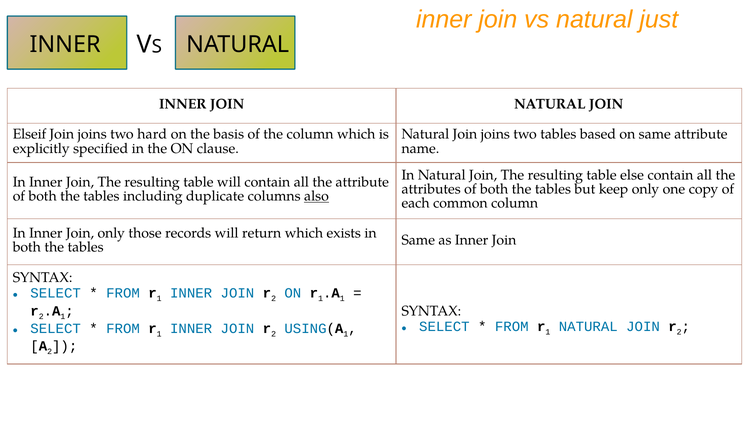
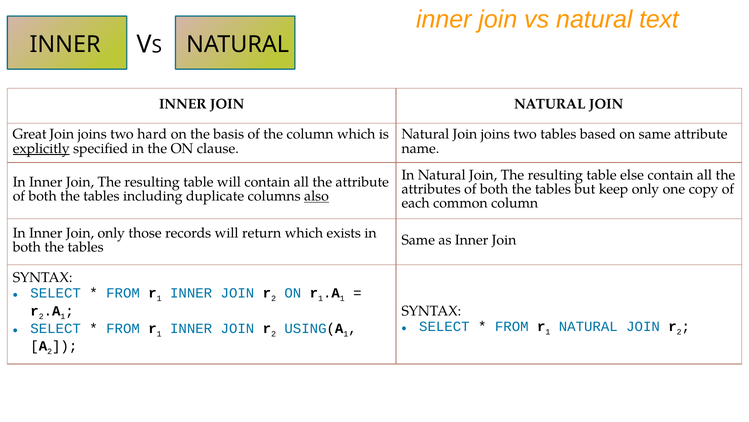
just: just -> text (659, 19)
Elseif: Elseif -> Great (30, 134)
explicitly underline: none -> present (41, 148)
